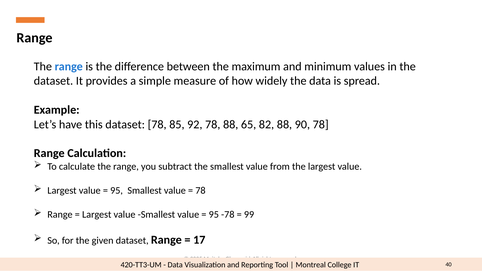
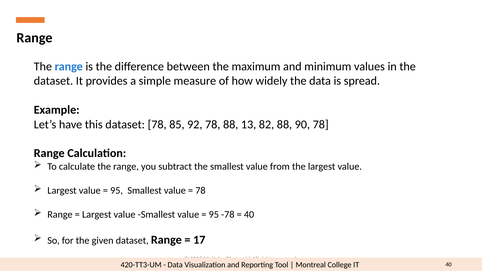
65: 65 -> 13 (249, 124)
99: 99 -> 40 (249, 215)
